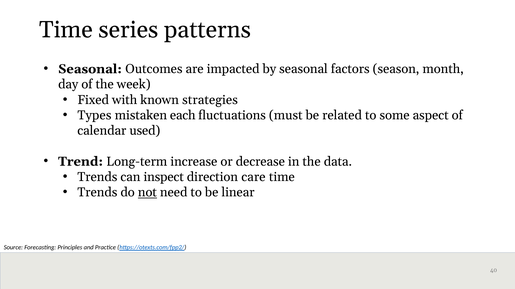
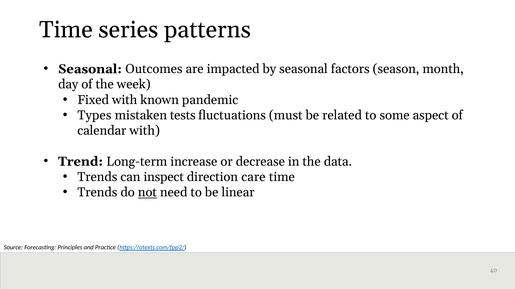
strategies: strategies -> pandemic (210, 100)
each: each -> tests (183, 116)
calendar used: used -> with (145, 131)
